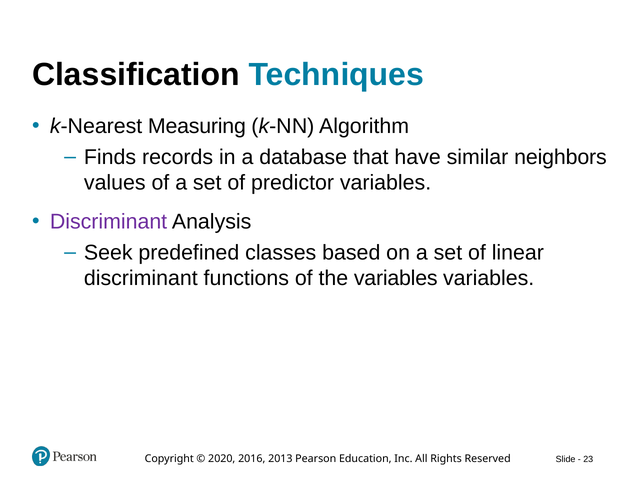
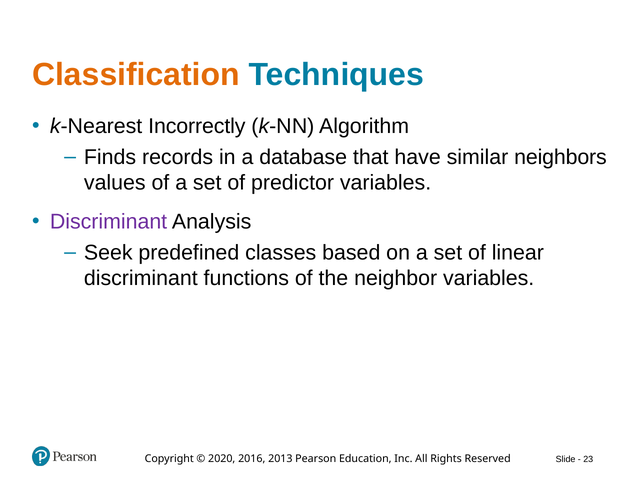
Classification colour: black -> orange (136, 75)
Measuring: Measuring -> Incorrectly (197, 126)
the variables: variables -> neighbor (396, 278)
